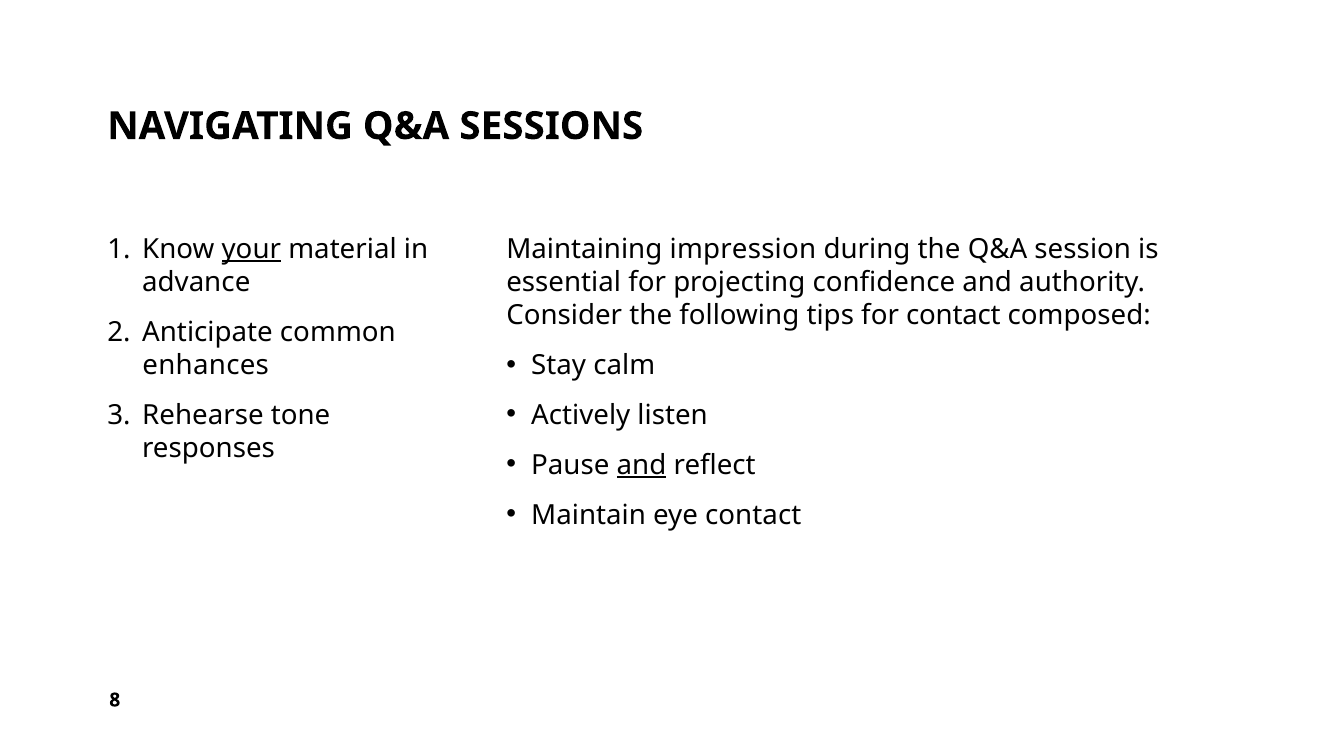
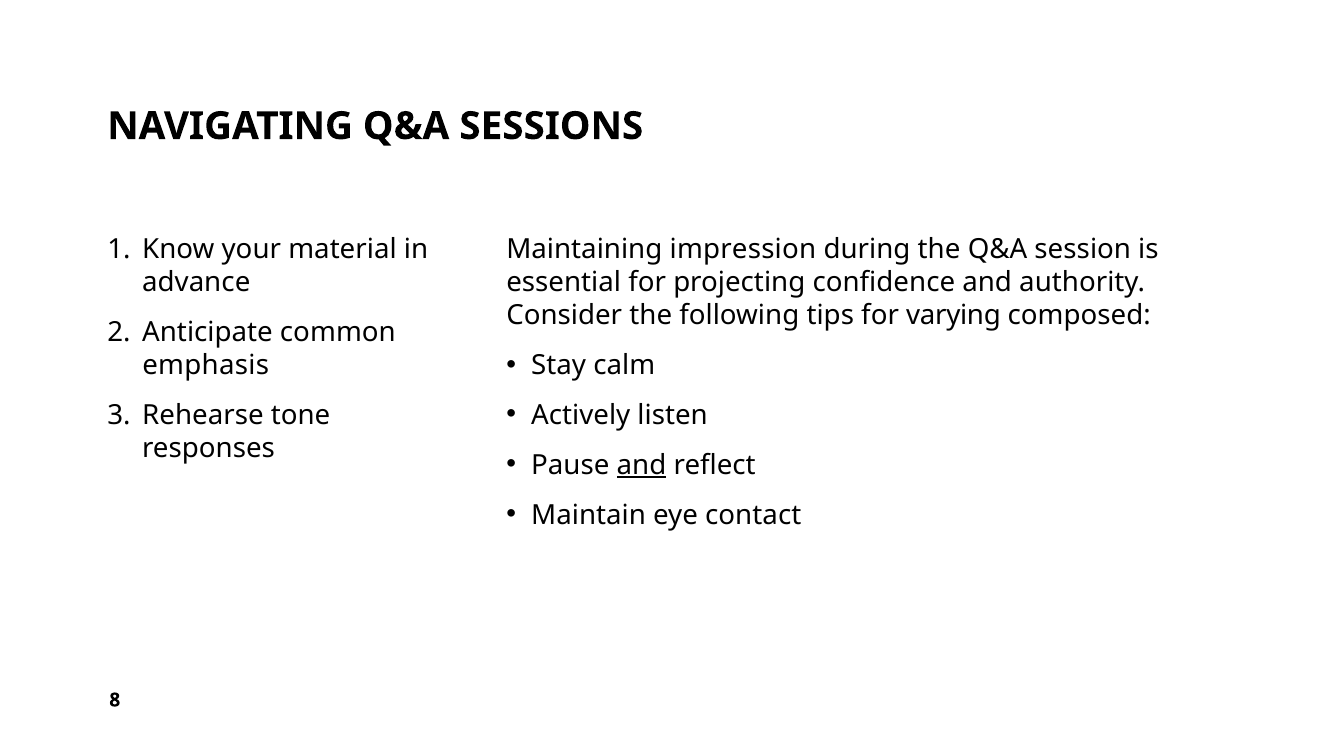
your underline: present -> none (251, 249)
for contact: contact -> varying (953, 316)
enhances: enhances -> emphasis (206, 366)
